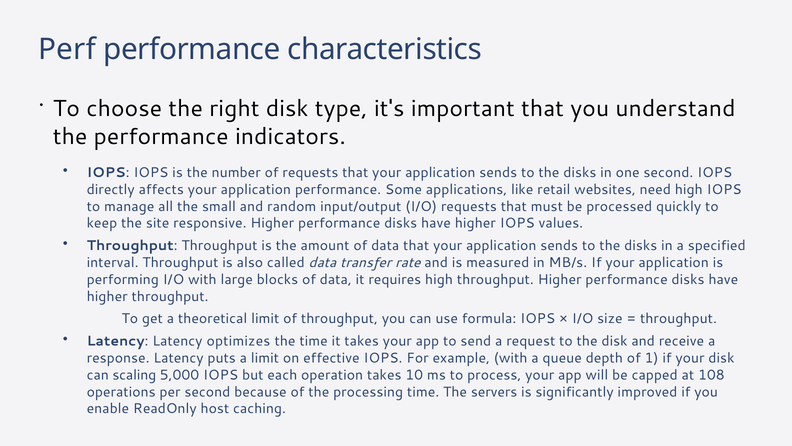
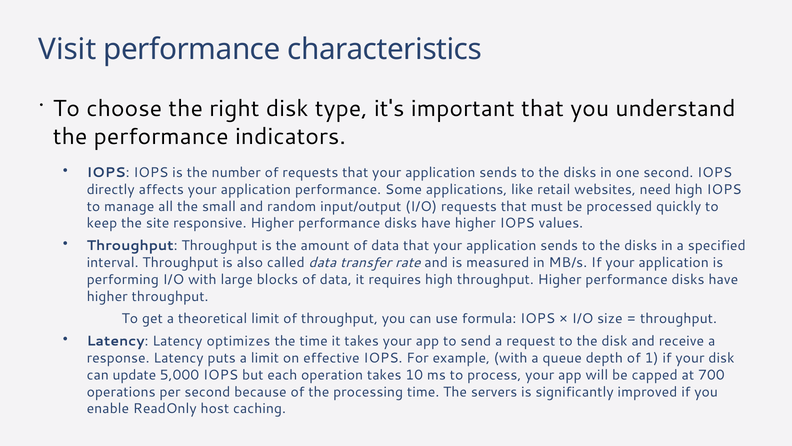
Perf: Perf -> Visit (67, 50)
scaling: scaling -> update (134, 375)
108: 108 -> 700 (711, 375)
